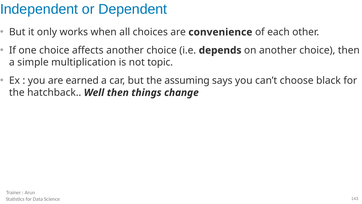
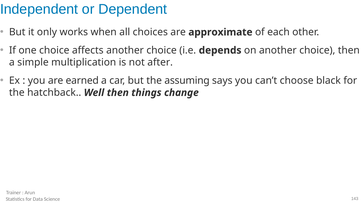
convenience: convenience -> approximate (220, 32)
topic: topic -> after (160, 62)
